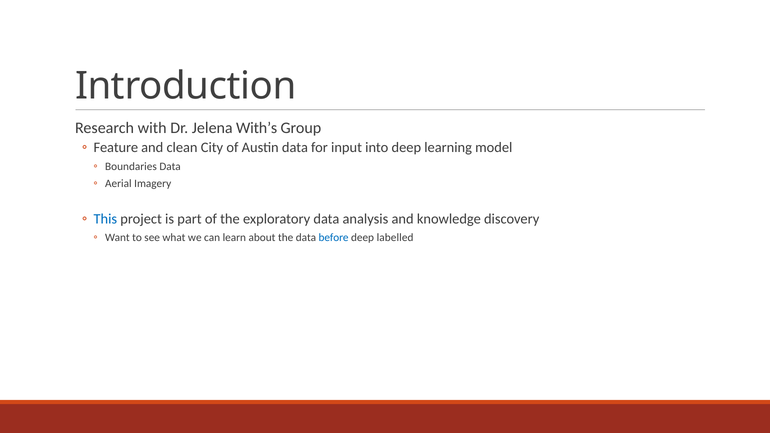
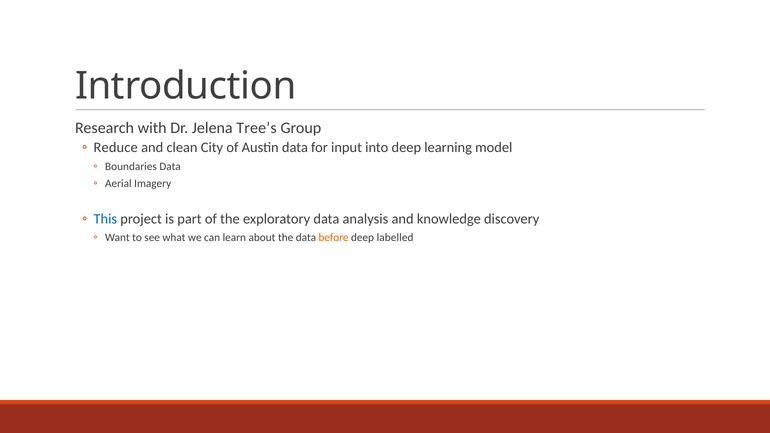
With’s: With’s -> Tree’s (256, 128)
Feature: Feature -> Reduce (116, 148)
before colour: blue -> orange (334, 238)
